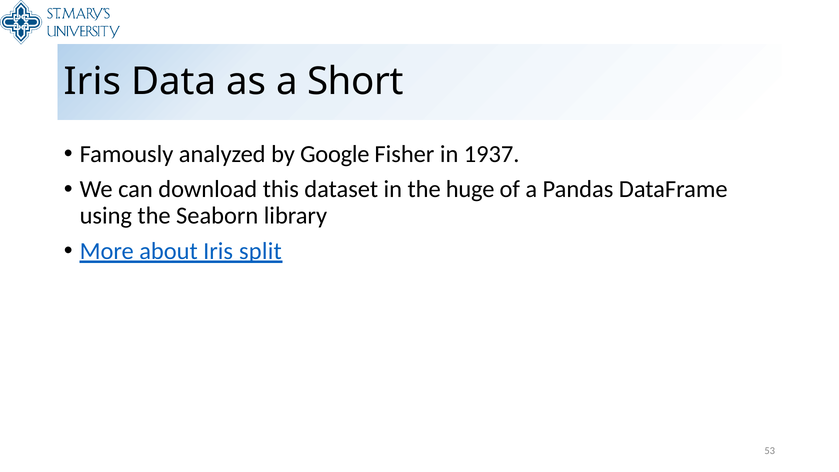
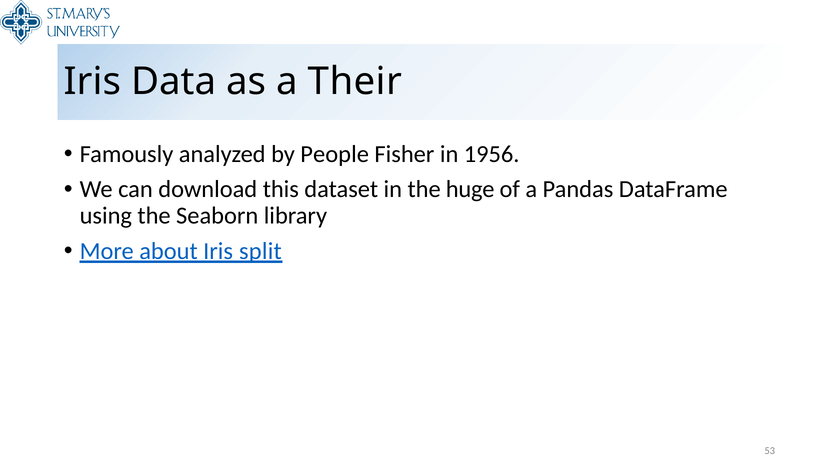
Short: Short -> Their (355, 82)
Google: Google -> People (335, 154)
1937: 1937 -> 1956 (492, 154)
